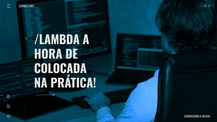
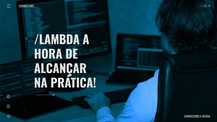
COLOCADA: COLOCADA -> ALCANÇAR (60, 69)
